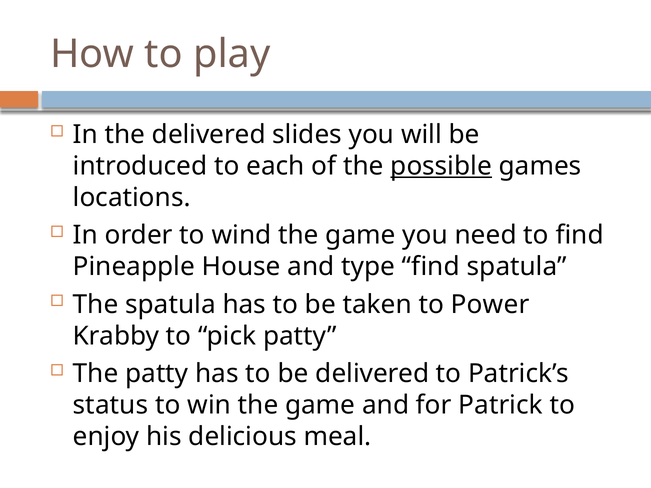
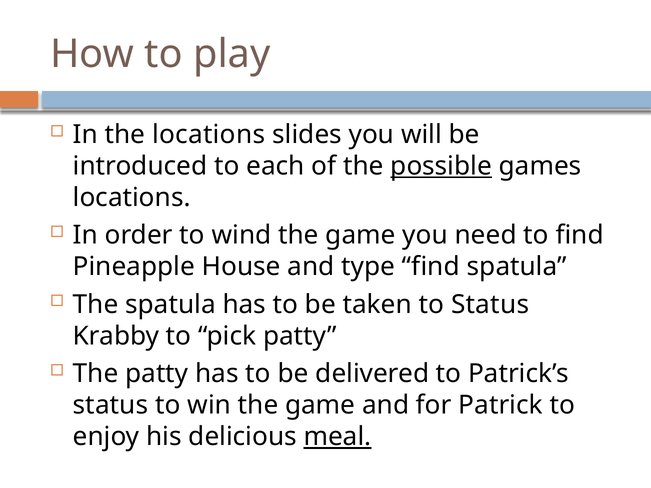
the delivered: delivered -> locations (209, 135)
to Power: Power -> Status (490, 305)
meal underline: none -> present (338, 437)
